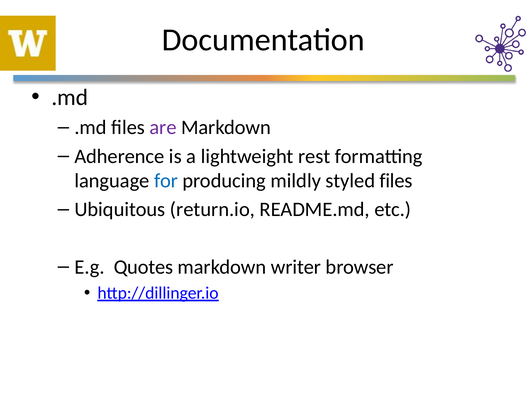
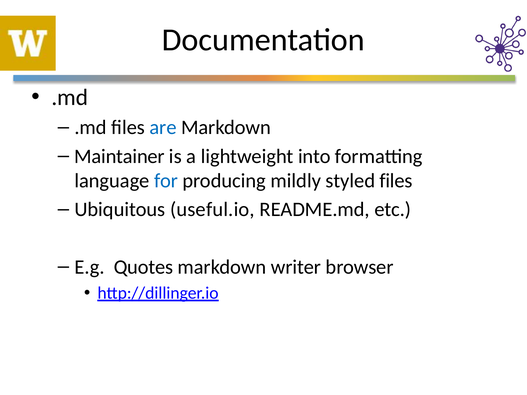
are colour: purple -> blue (163, 128)
Adherence: Adherence -> Maintainer (120, 156)
rest: rest -> into (314, 156)
return.io: return.io -> useful.io (212, 210)
